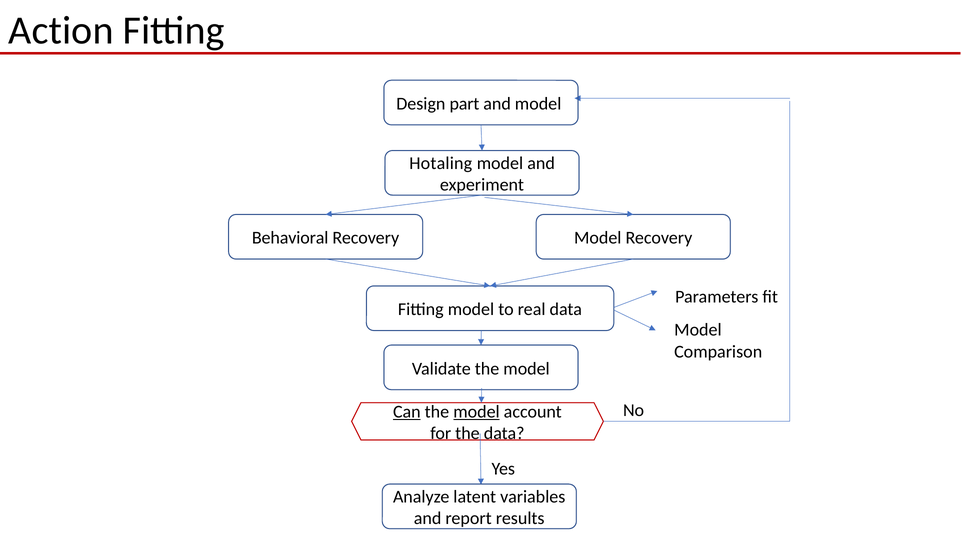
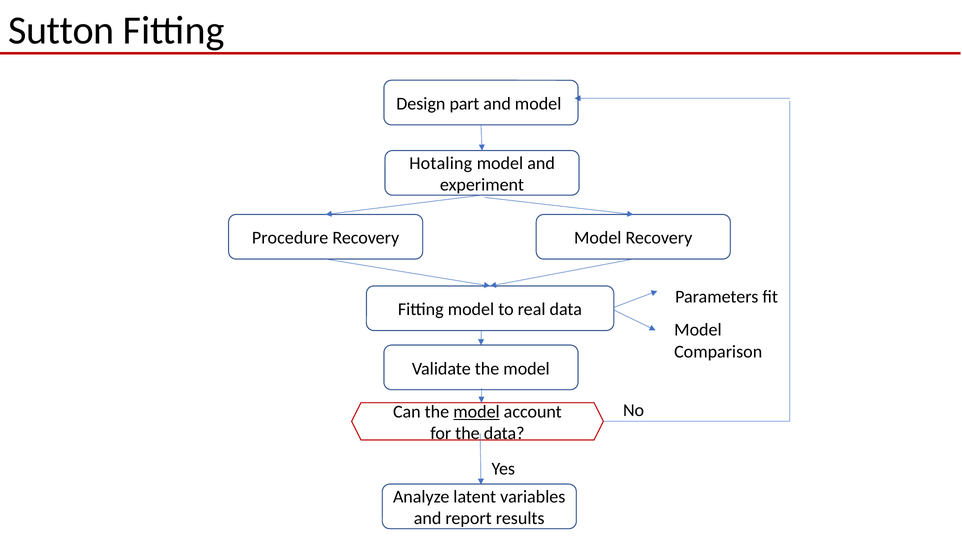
Action: Action -> Sutton (61, 30)
Behavioral: Behavioral -> Procedure (290, 238)
Can underline: present -> none (407, 412)
